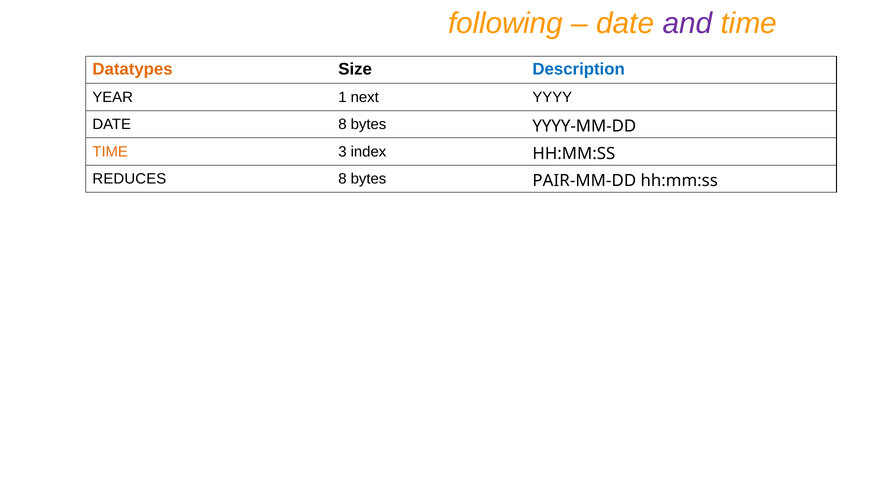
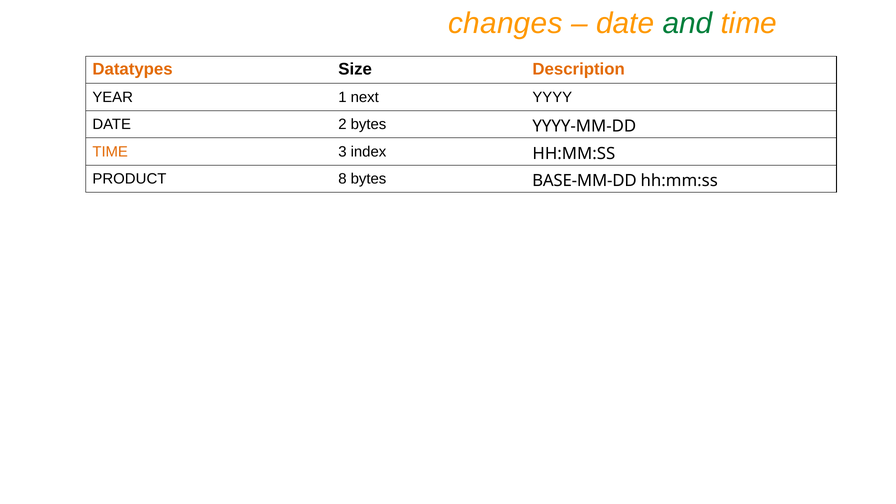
following: following -> changes (505, 23)
and colour: purple -> green (687, 23)
Description colour: blue -> orange (579, 69)
DATE 8: 8 -> 2 (342, 125)
REDUCES: REDUCES -> PRODUCT (129, 179)
PAIR-MM-DD: PAIR-MM-DD -> BASE-MM-DD (584, 181)
